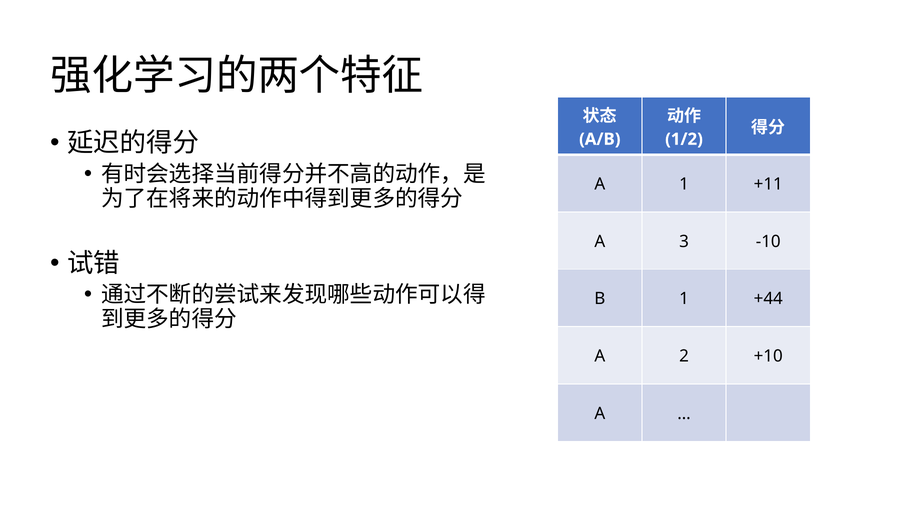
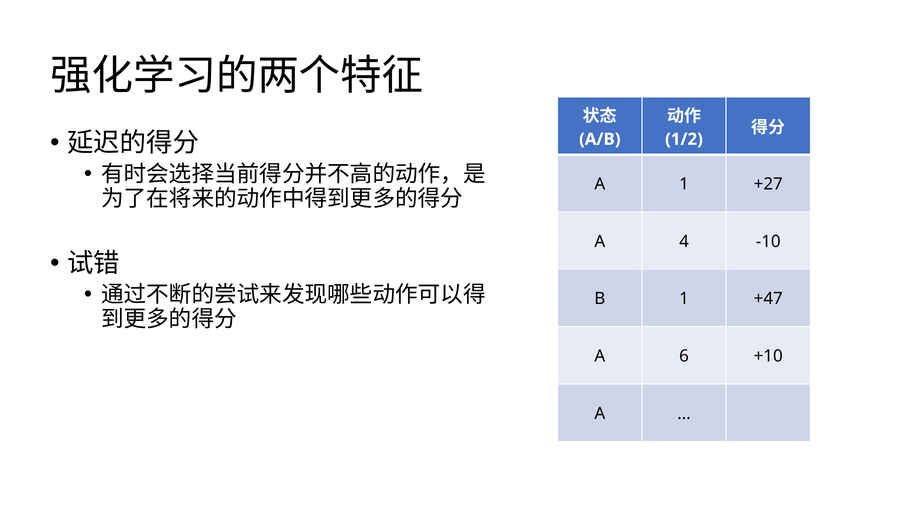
+11: +11 -> +27 (768, 184)
3: 3 -> 4 (684, 242)
+44: +44 -> +47 (768, 299)
2: 2 -> 6 (684, 356)
